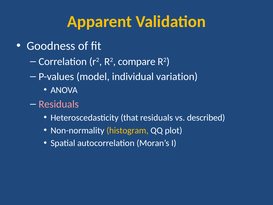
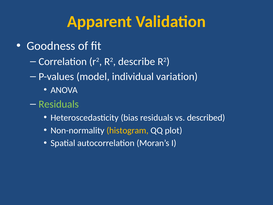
compare: compare -> describe (137, 62)
Residuals colour: pink -> light green (59, 104)
that: that -> bias (129, 118)
